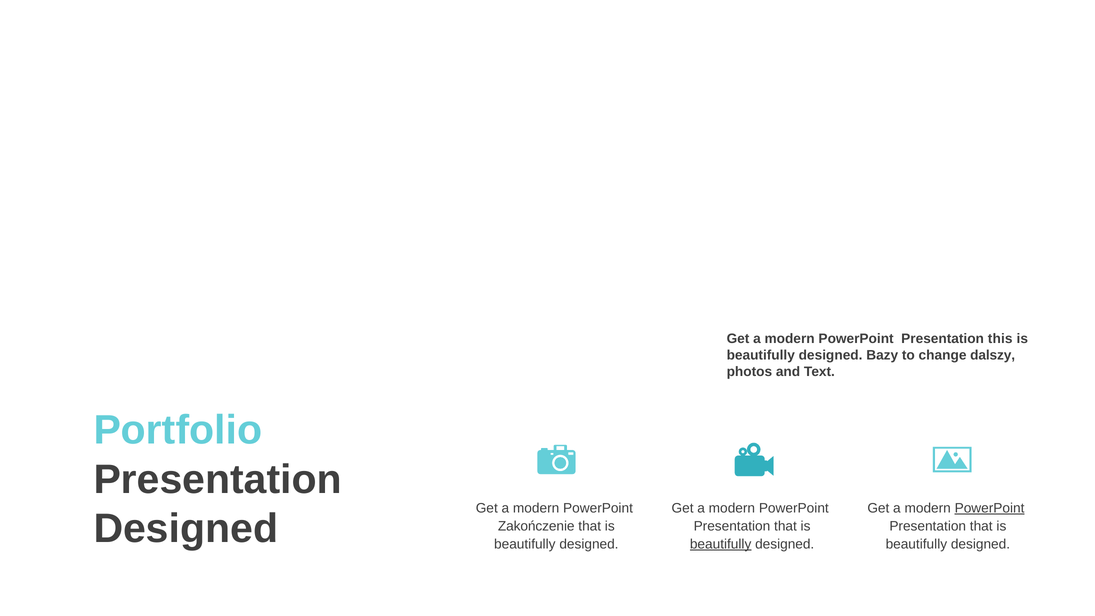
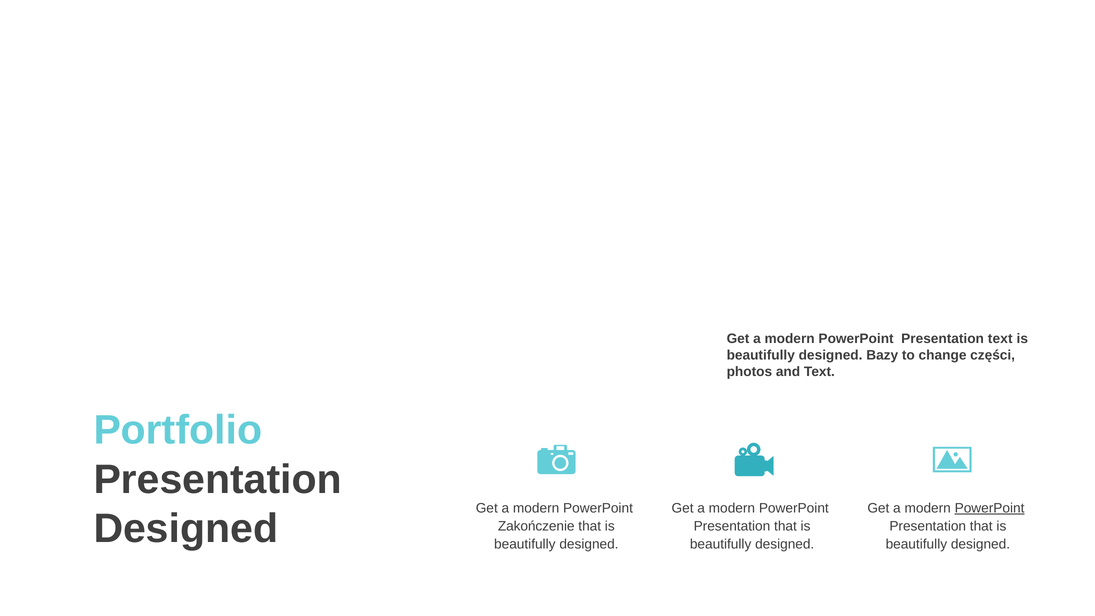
Presentation this: this -> text (1000, 339)
dalszy: dalszy -> części (993, 355)
beautifully underline: present -> none (721, 544)
